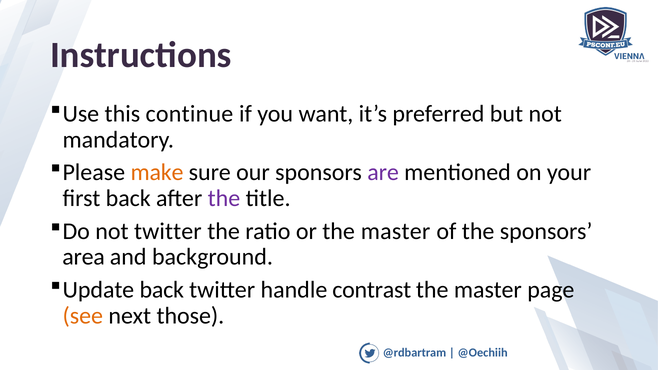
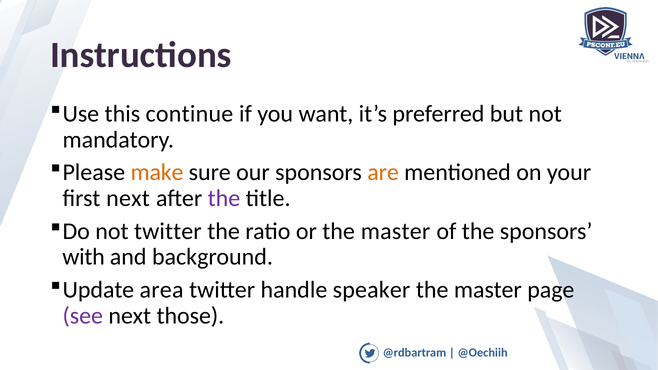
are colour: purple -> orange (383, 172)
first back: back -> next (128, 198)
area: area -> with (84, 257)
Update back: back -> area (162, 290)
contrast: contrast -> speaker (372, 290)
see colour: orange -> purple (83, 316)
